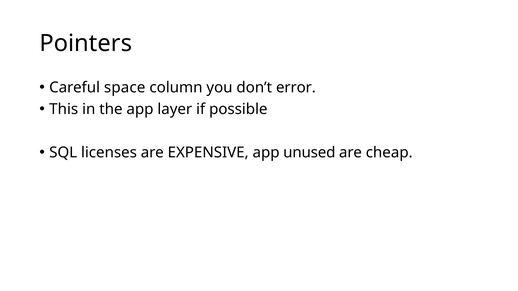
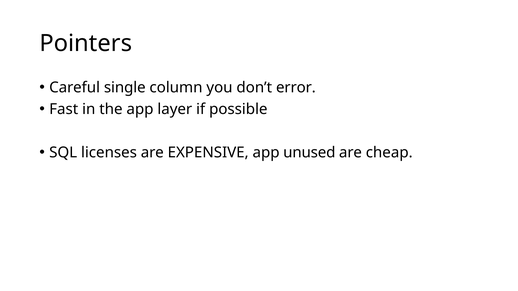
space: space -> single (125, 88)
This: This -> Fast (64, 109)
